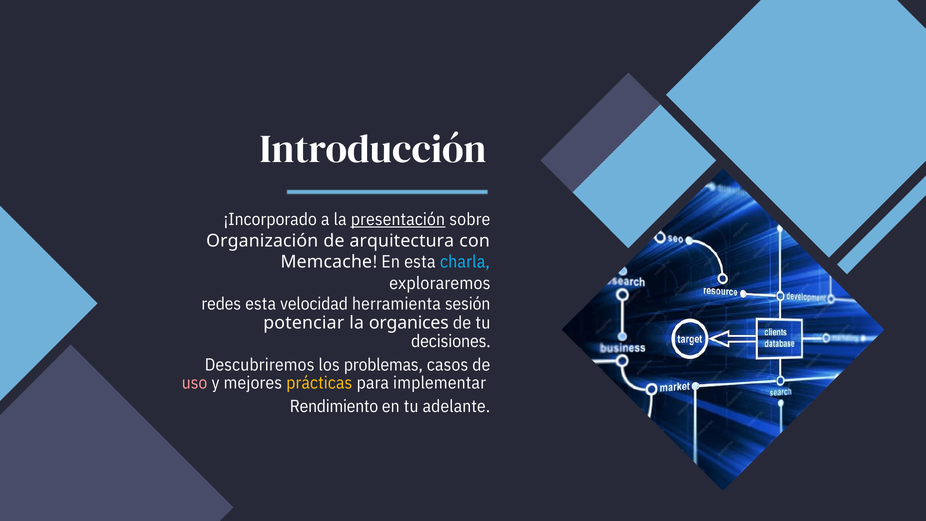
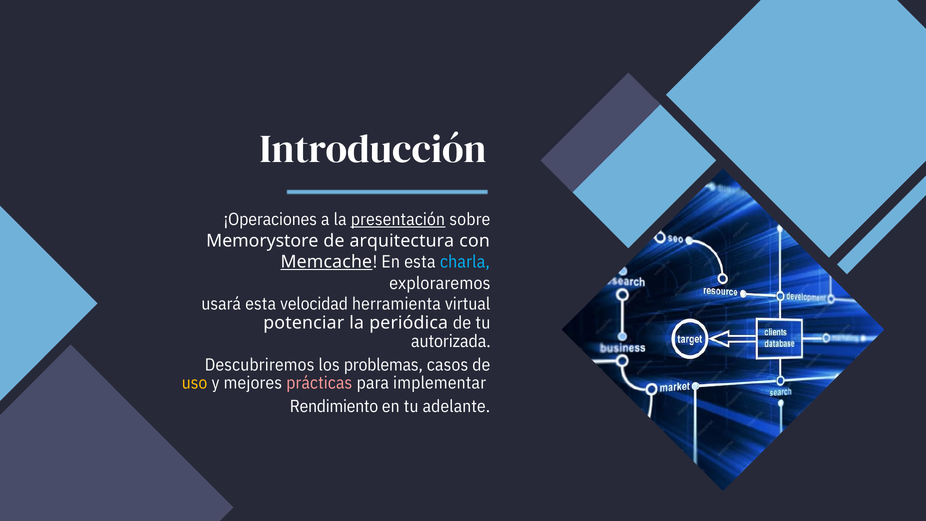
¡Incorporado: ¡Incorporado -> ¡Operaciones (270, 220)
Organización: Organización -> Memorystore (262, 241)
Memcache underline: none -> present (326, 262)
redes: redes -> usará (221, 304)
sesión: sesión -> virtual (468, 304)
organices: organices -> periódica (409, 323)
decisiones: decisiones -> autorizada (451, 341)
uso colour: pink -> yellow (195, 383)
prácticas colour: yellow -> pink (319, 383)
